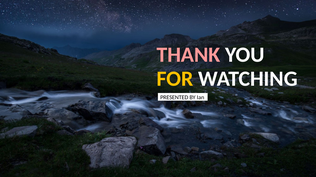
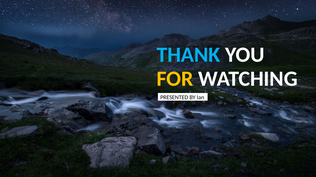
THANK colour: pink -> light blue (188, 55)
